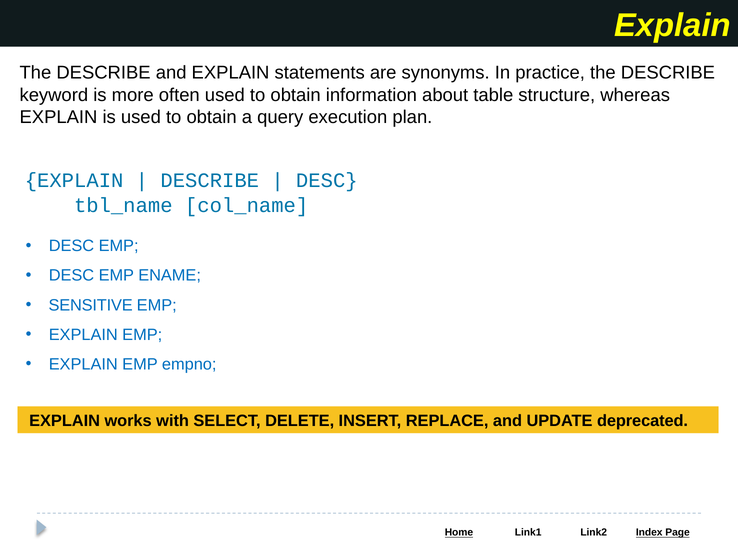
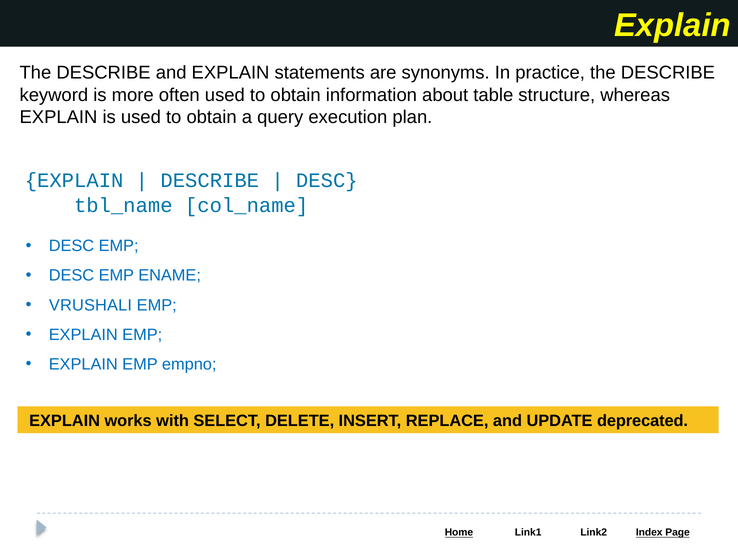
SENSITIVE: SENSITIVE -> VRUSHALI (90, 305)
